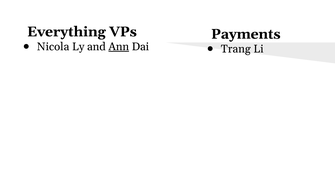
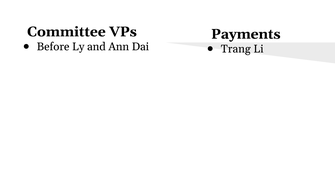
Everything: Everything -> Committee (66, 32)
Nicola: Nicola -> Before (53, 47)
Ann underline: present -> none (119, 47)
